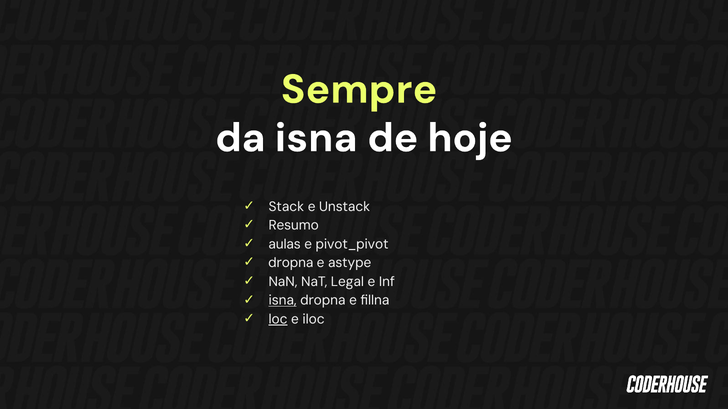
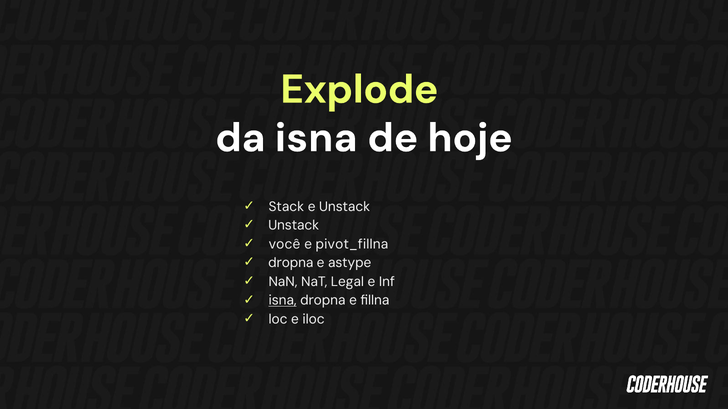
Sempre: Sempre -> Explode (359, 90)
Resumo: Resumo -> Unstack (294, 226)
aulas: aulas -> você (284, 244)
pivot_pivot: pivot_pivot -> pivot_fillna (352, 244)
loc underline: present -> none (278, 320)
